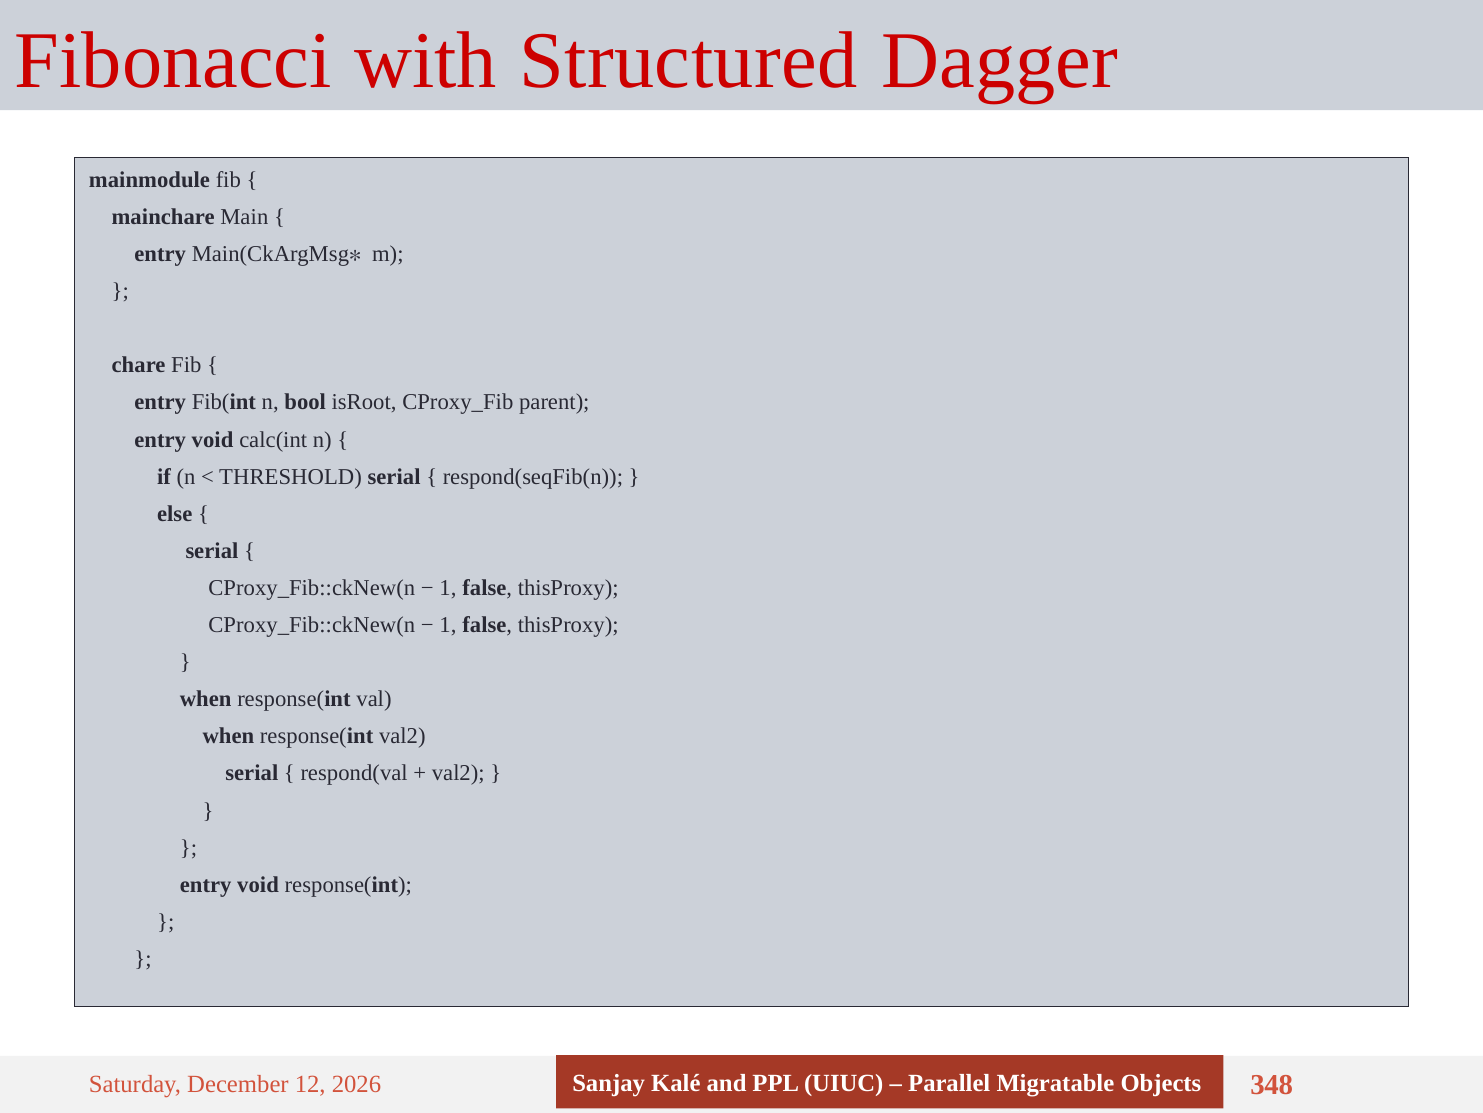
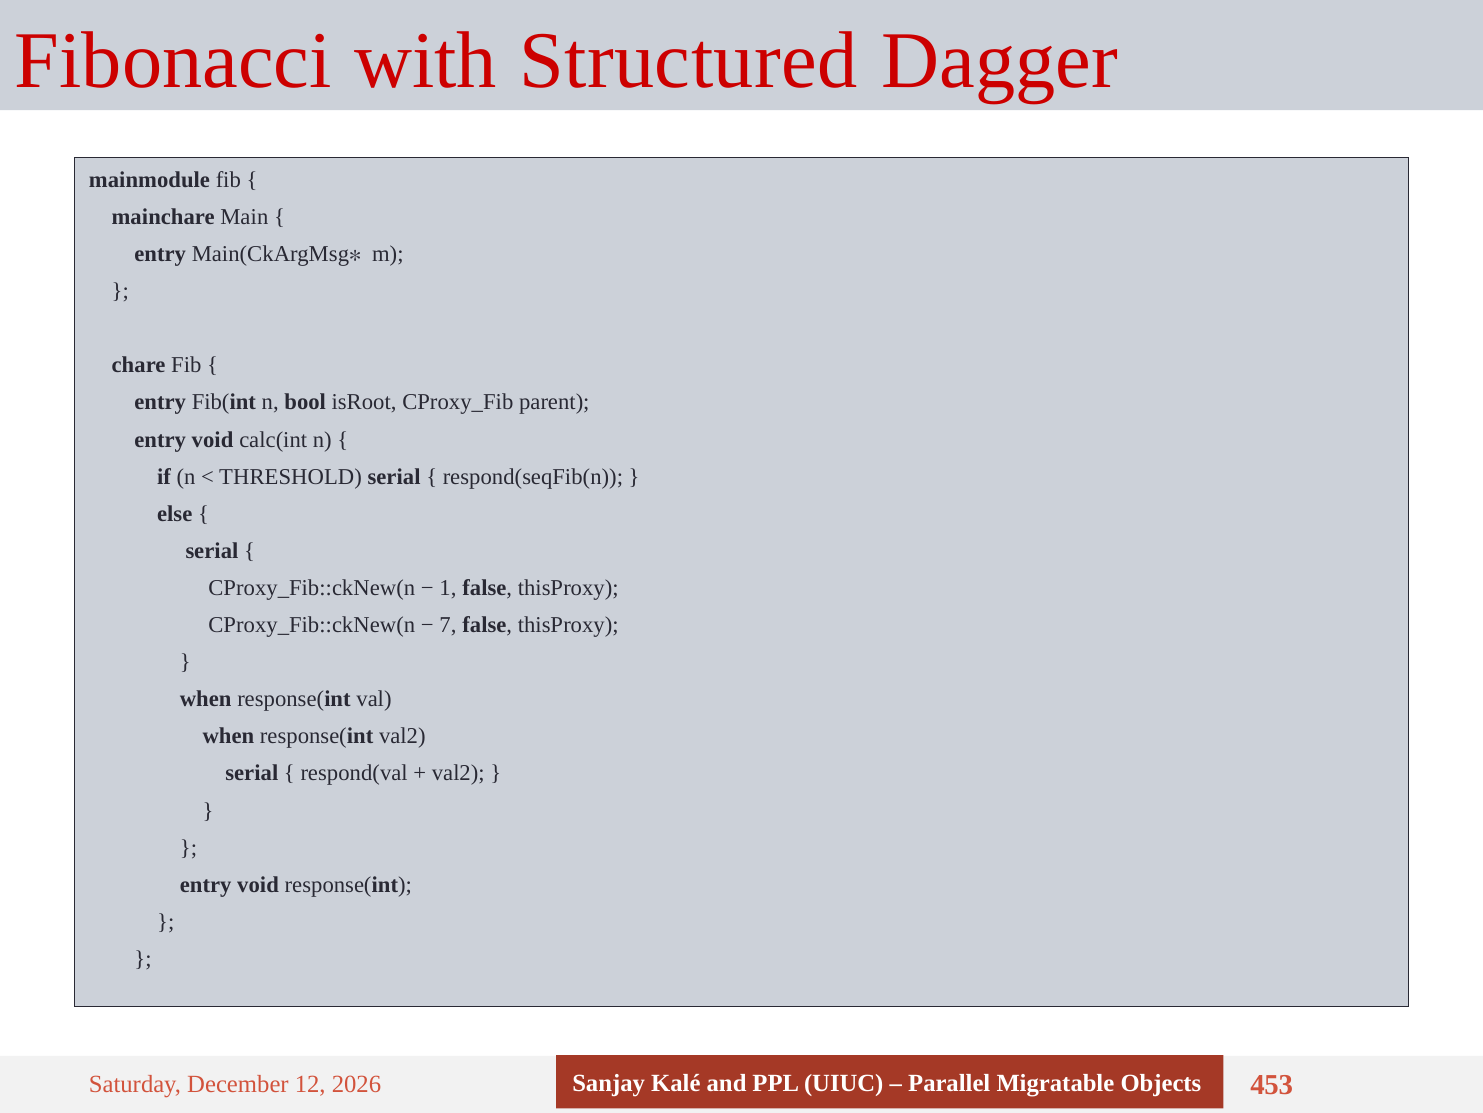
1: 1 -> 7 (448, 625)
348: 348 -> 453 (1272, 1084)
